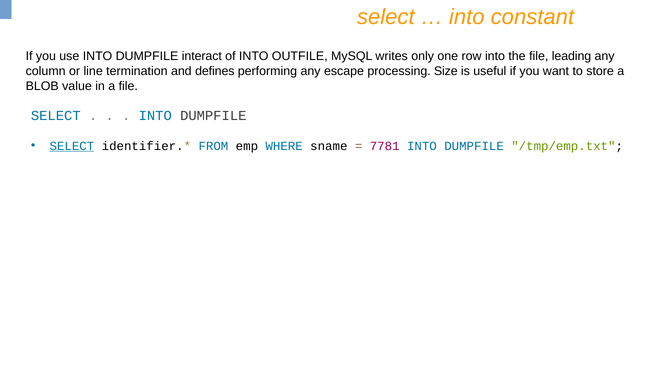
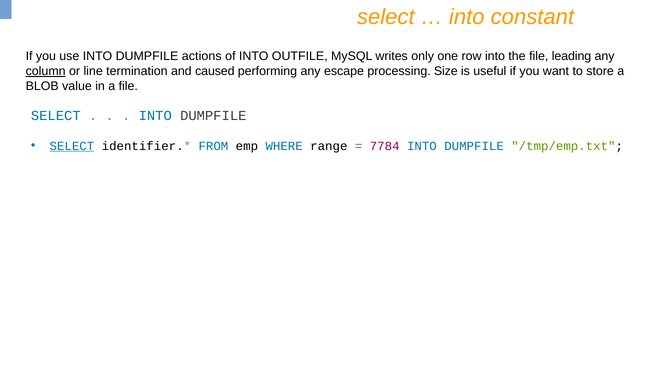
interact: interact -> actions (202, 56)
column underline: none -> present (46, 71)
defines: defines -> caused (215, 71)
sname: sname -> range (329, 146)
7781: 7781 -> 7784 (385, 146)
